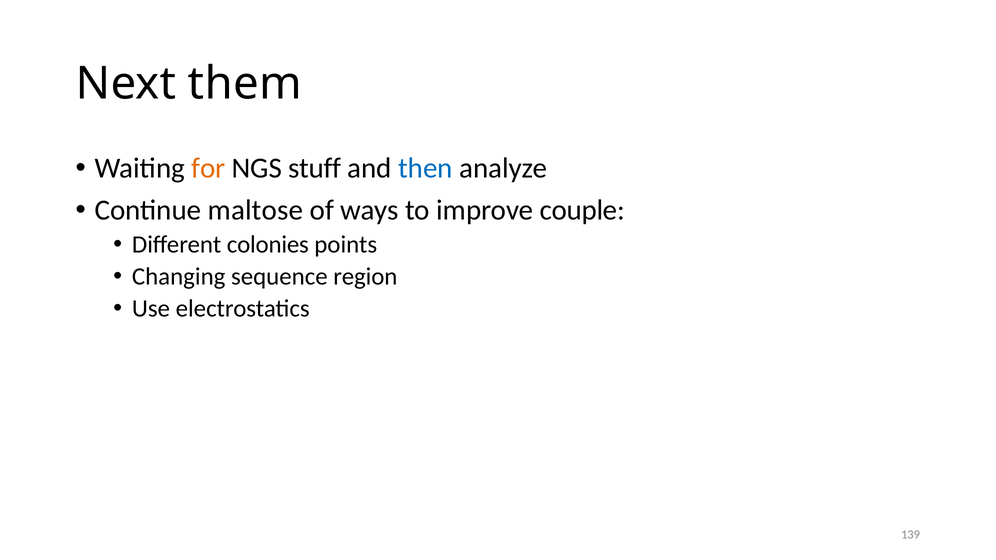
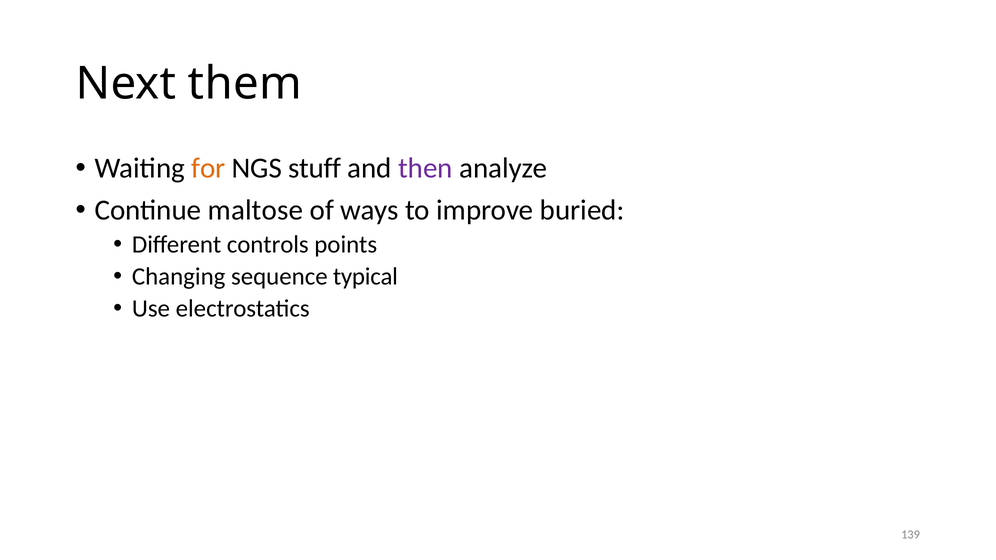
then colour: blue -> purple (425, 168)
couple: couple -> buried (582, 210)
colonies: colonies -> controls (268, 244)
region: region -> typical (365, 277)
